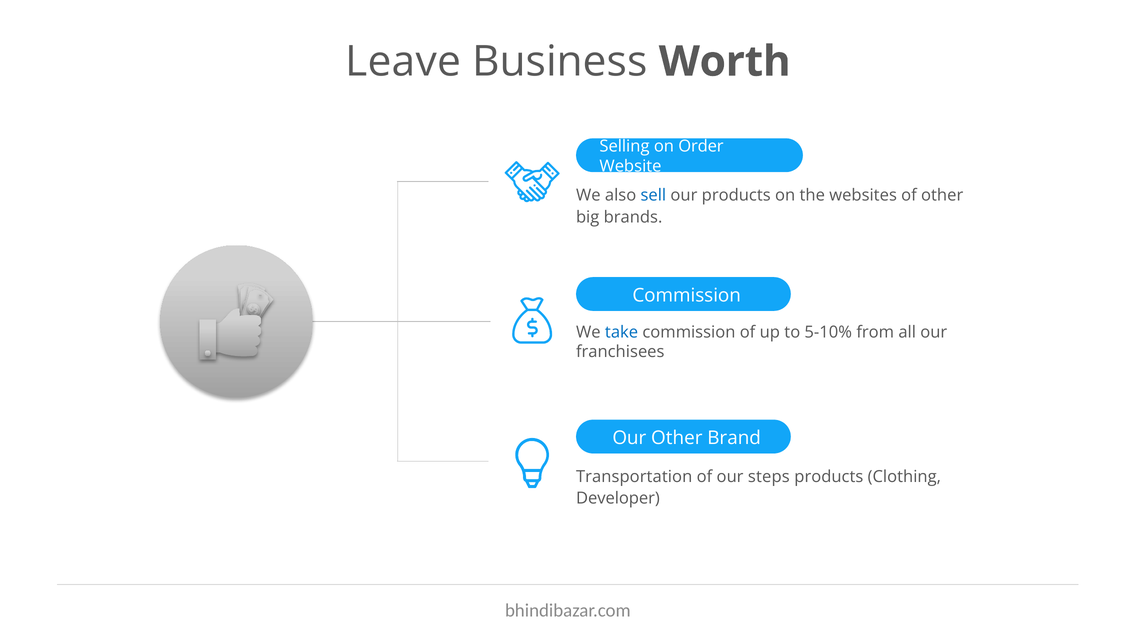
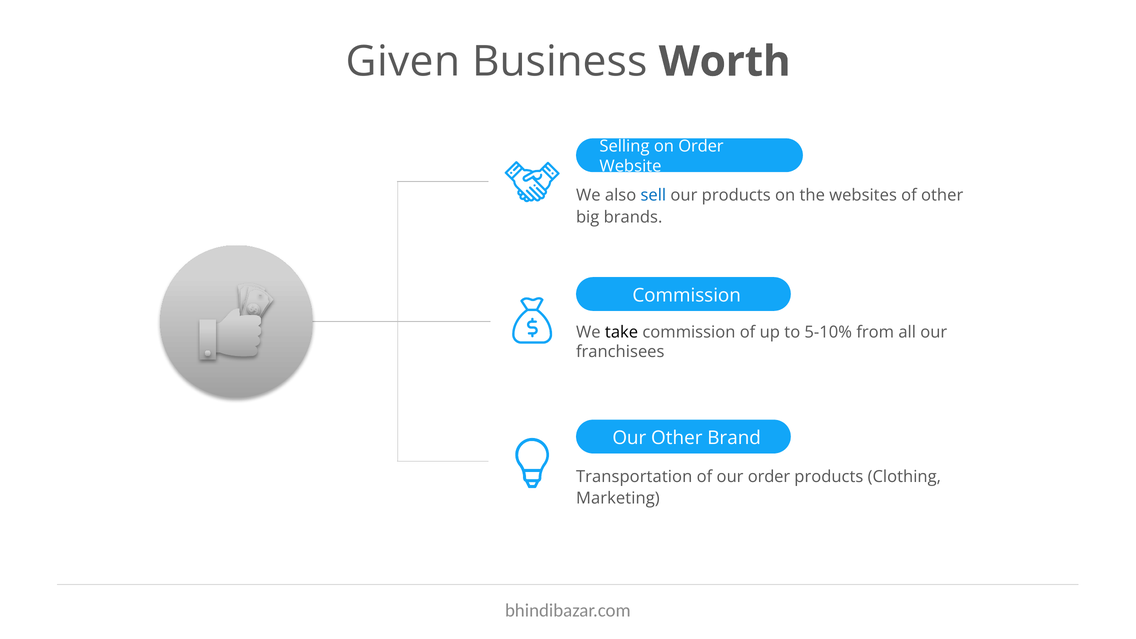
Leave: Leave -> Given (403, 62)
take colour: blue -> black (622, 332)
our steps: steps -> order (769, 477)
Developer: Developer -> Marketing (618, 499)
